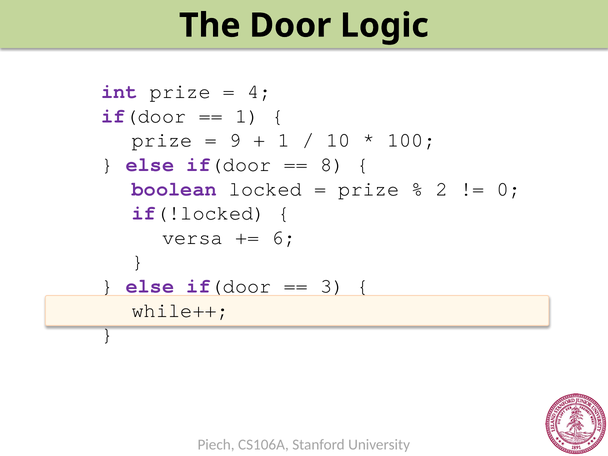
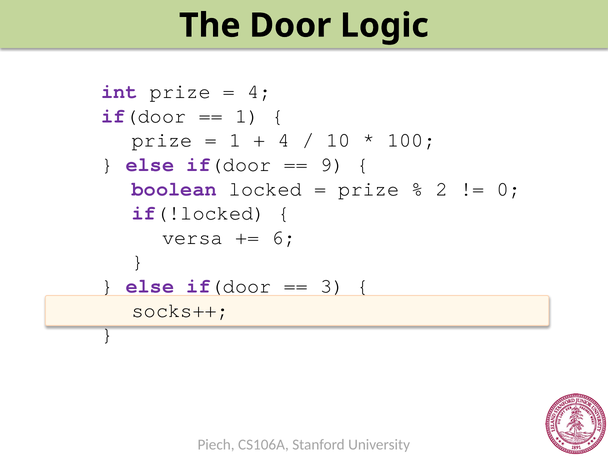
9: 9 -> 1 (235, 140)
1: 1 -> 4 (284, 140)
8: 8 -> 9 (332, 165)
while++: while++ -> socks++ (180, 310)
